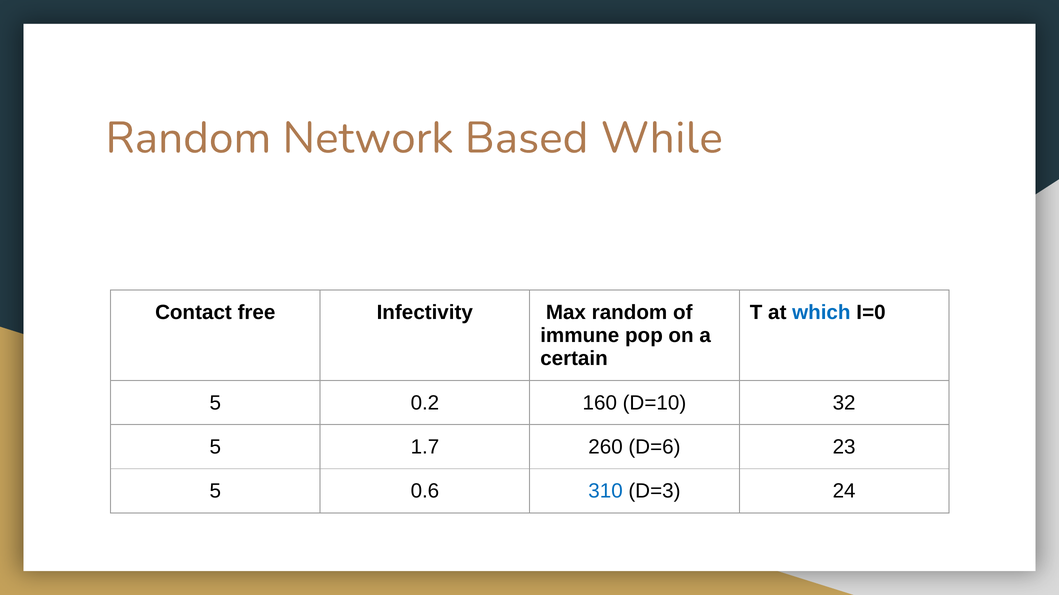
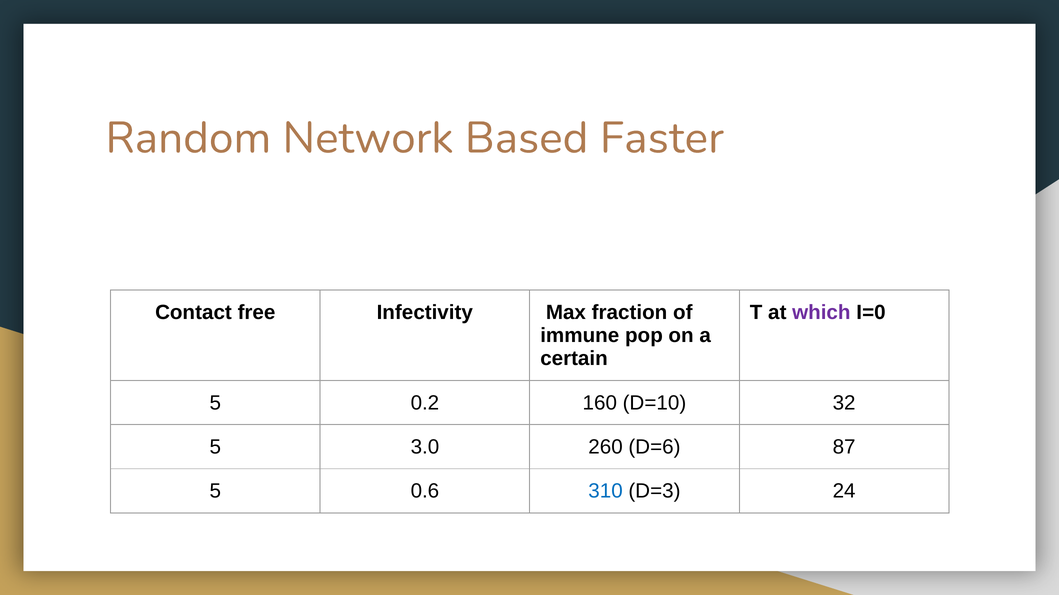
While: While -> Faster (662, 138)
Max random: random -> fraction (630, 313)
which colour: blue -> purple (821, 313)
1.7: 1.7 -> 3.0 (425, 447)
23: 23 -> 87 (844, 447)
